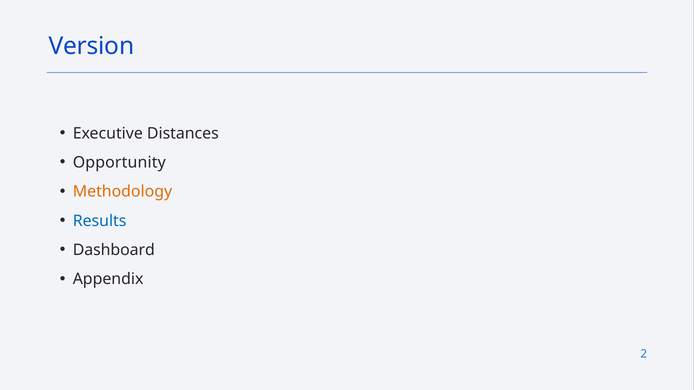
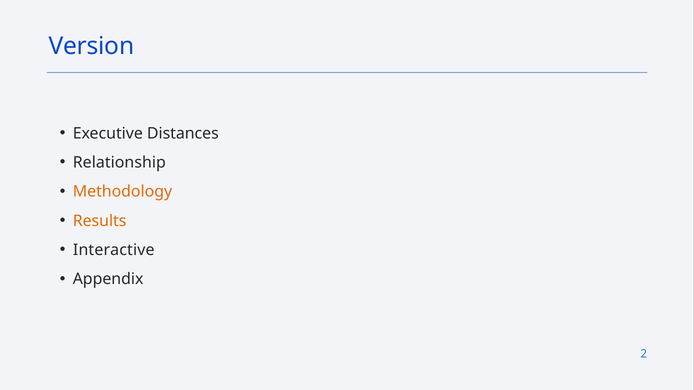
Opportunity: Opportunity -> Relationship (119, 163)
Results colour: blue -> orange (100, 221)
Dashboard: Dashboard -> Interactive (114, 250)
